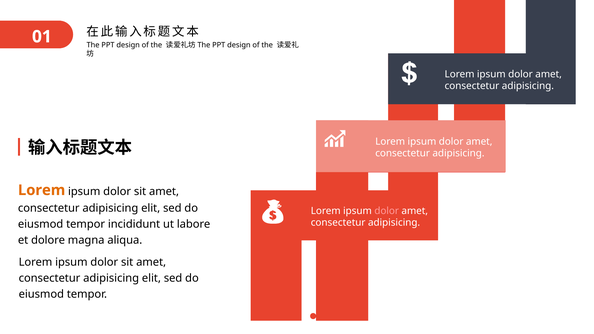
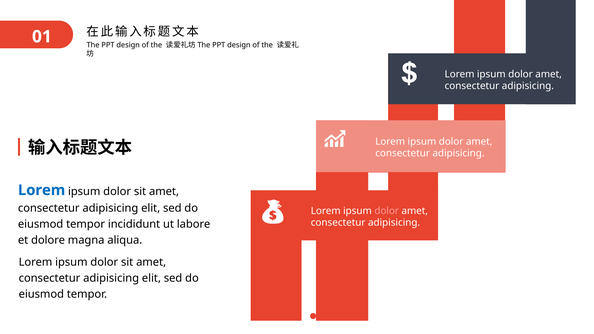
Lorem colour: orange -> blue (42, 190)
